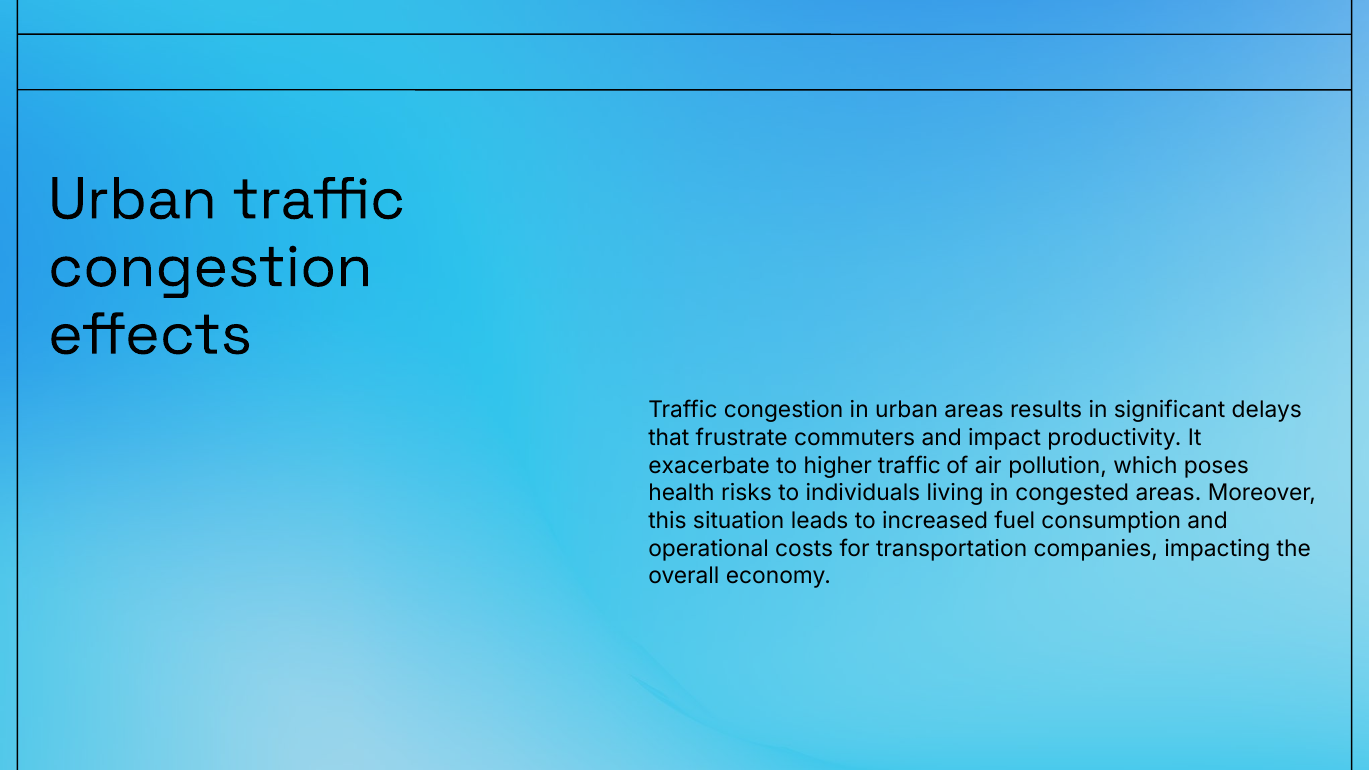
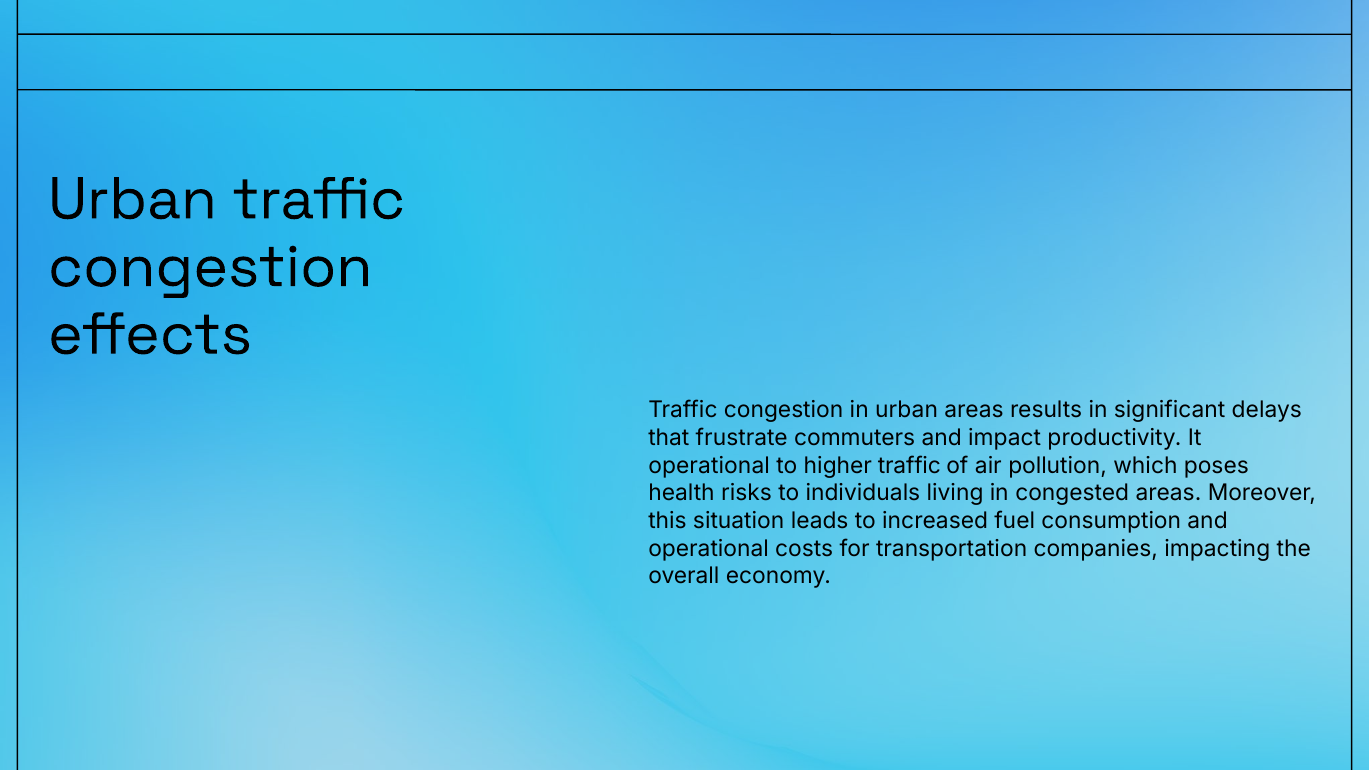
exacerbate: exacerbate -> operational (709, 466)
